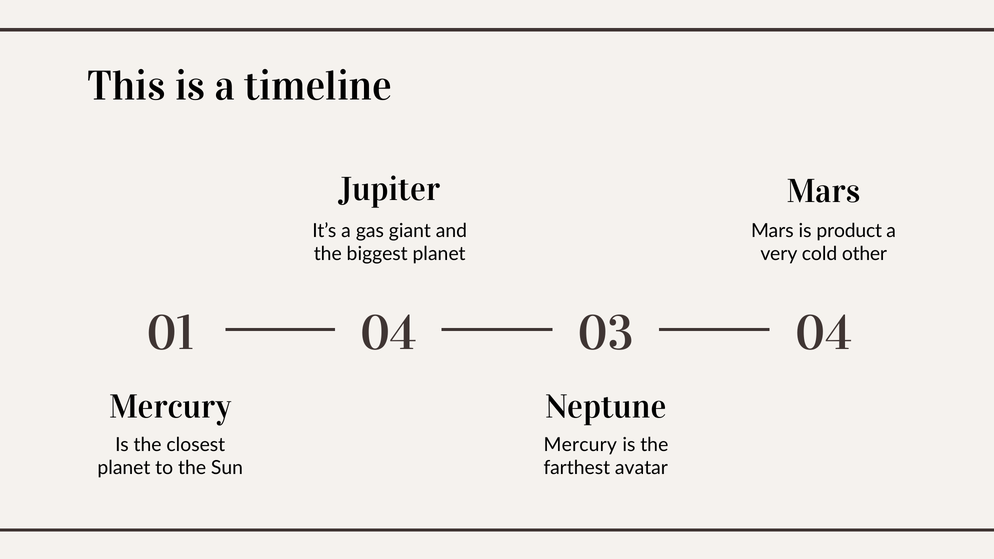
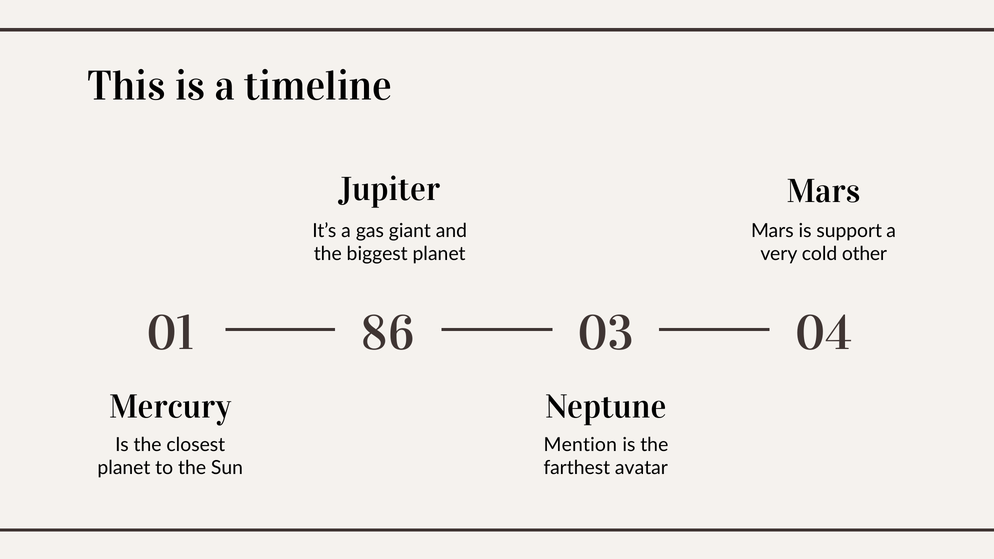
product: product -> support (849, 231)
01 04: 04 -> 86 (388, 333)
Mercury: Mercury -> Mention (580, 445)
